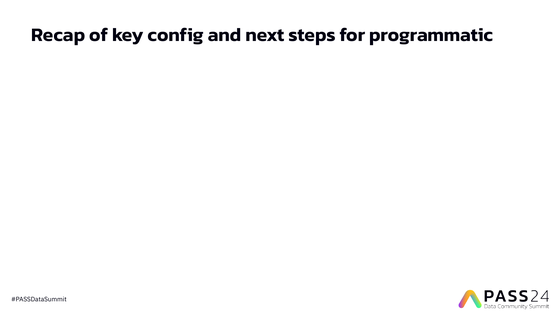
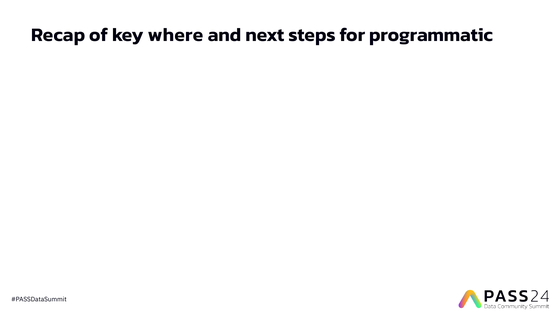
config: config -> where (176, 35)
